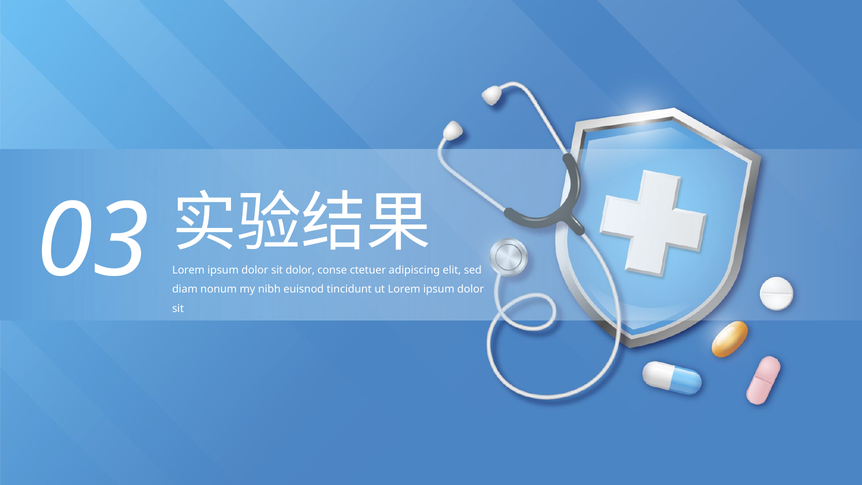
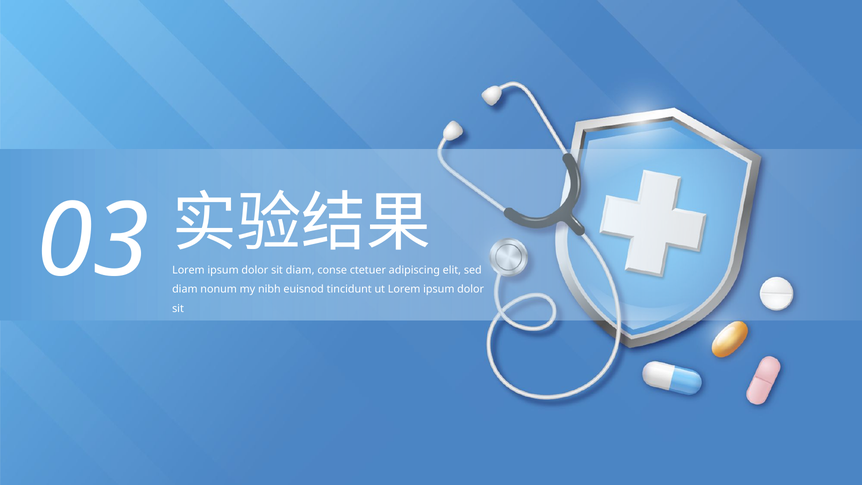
sit dolor: dolor -> diam (300, 270)
